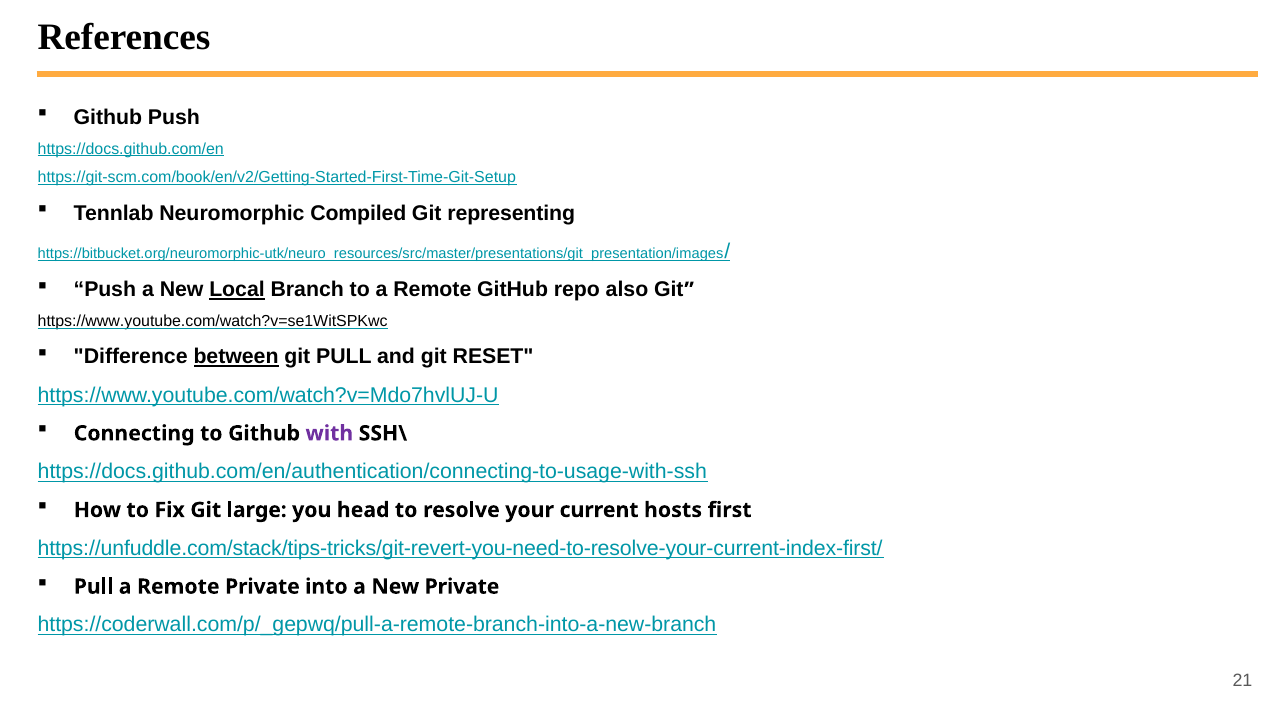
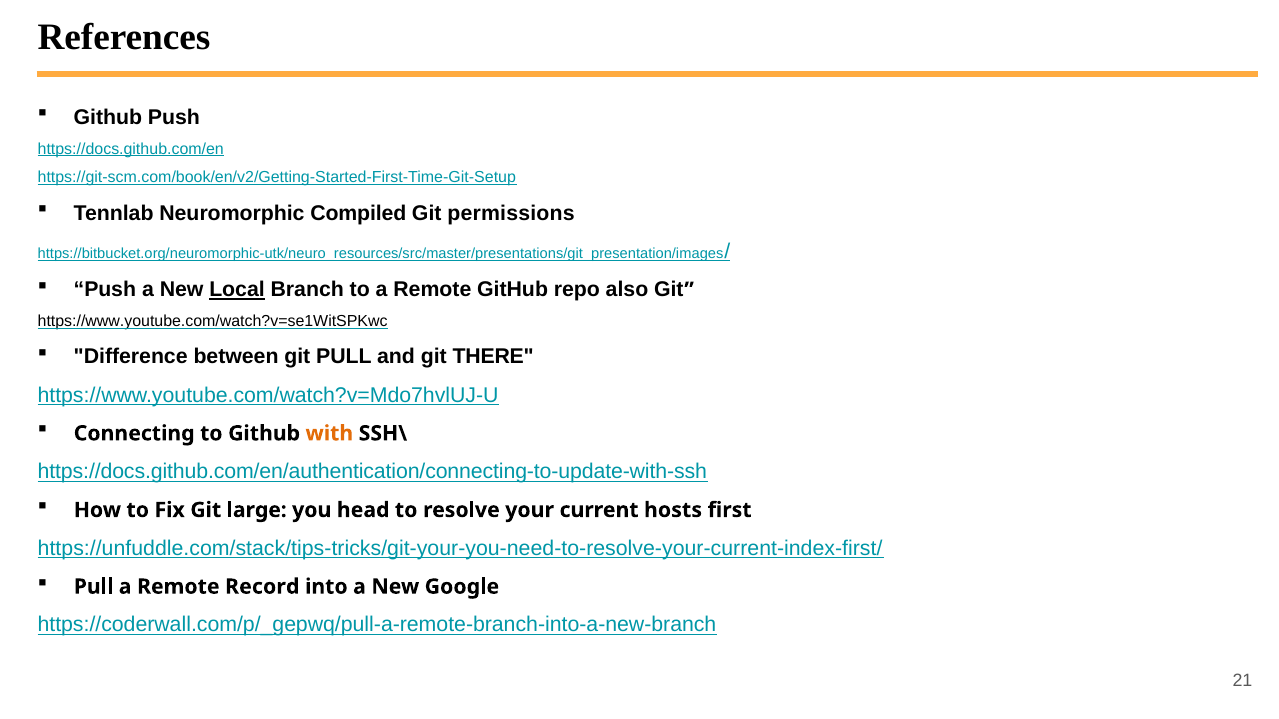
representing: representing -> permissions (511, 213)
between underline: present -> none (236, 357)
RESET: RESET -> THERE (493, 357)
with colour: purple -> orange (329, 434)
https://docs.github.com/en/authentication/connecting-to-usage-with-ssh: https://docs.github.com/en/authentication/connecting-to-usage-with-ssh -> https://docs.github.com/en/authentication/connecting-to-update-with-ssh (372, 472)
https://unfuddle.com/stack/tips-tricks/git-revert-you-need-to-resolve-your-current-index-first/: https://unfuddle.com/stack/tips-tricks/git-revert-you-need-to-resolve-your-current-index-first/ -> https://unfuddle.com/stack/tips-tricks/git-your-you-need-to-resolve-your-current-index-first/ (460, 549)
Remote Private: Private -> Record (262, 587)
New Private: Private -> Google (462, 587)
